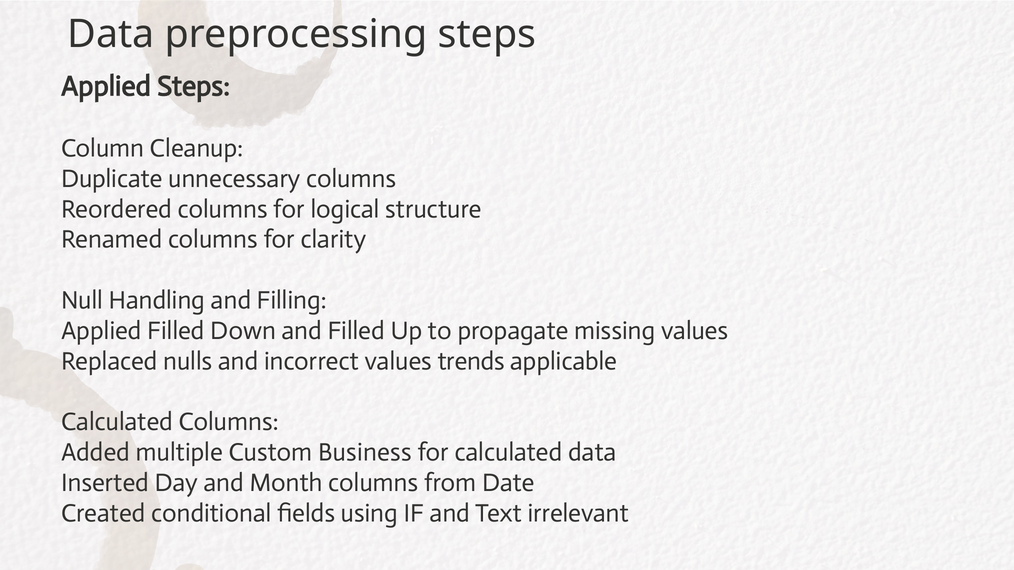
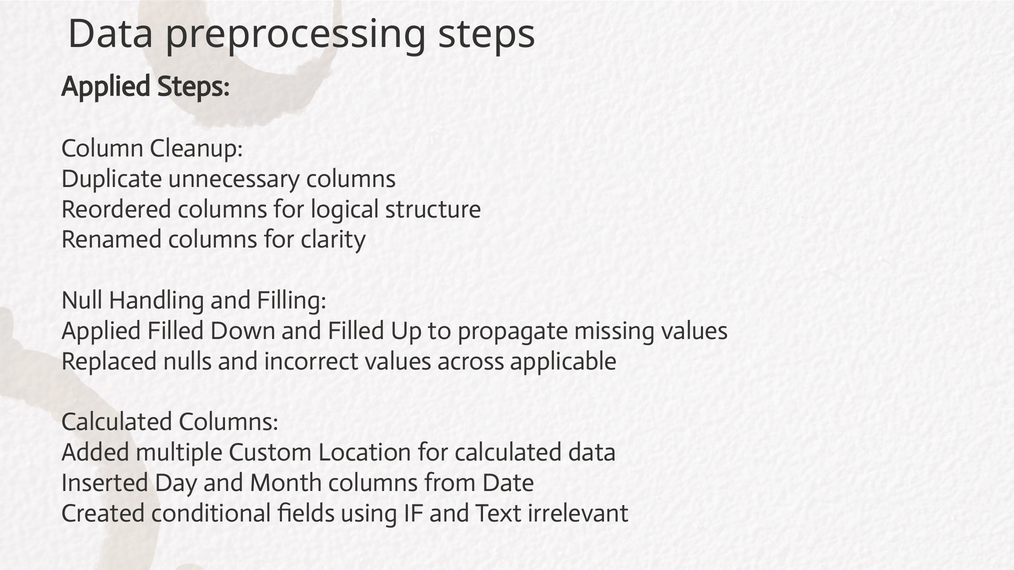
trends: trends -> across (471, 361)
Business: Business -> Location (365, 453)
